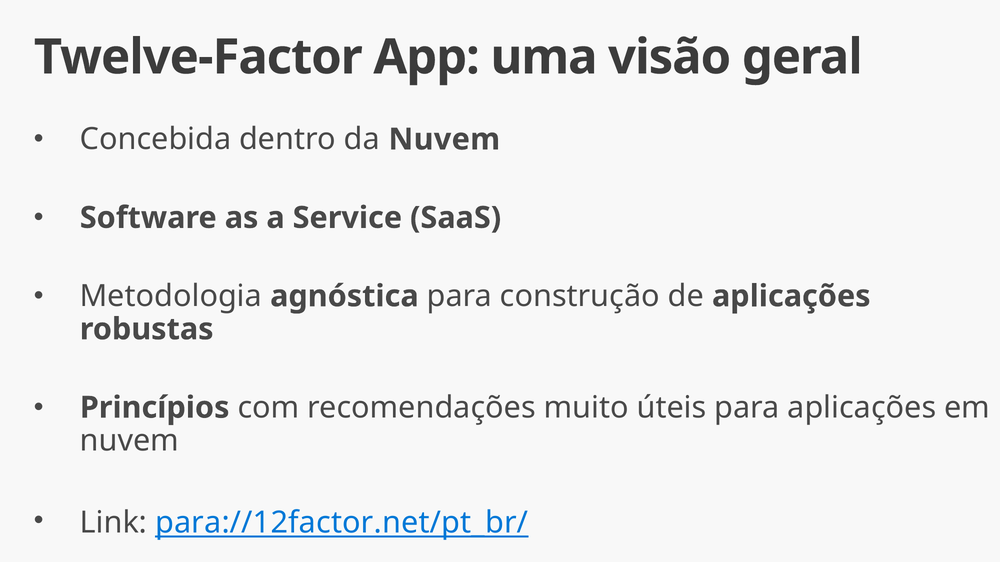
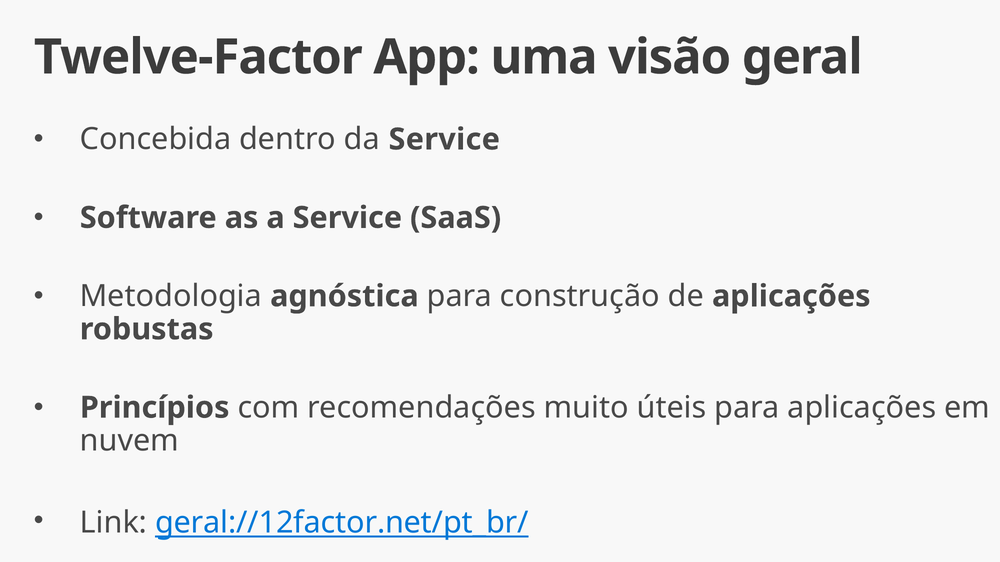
da Nuvem: Nuvem -> Service (444, 139)
para://12factor.net/pt_br/: para://12factor.net/pt_br/ -> geral://12factor.net/pt_br/ (342, 523)
